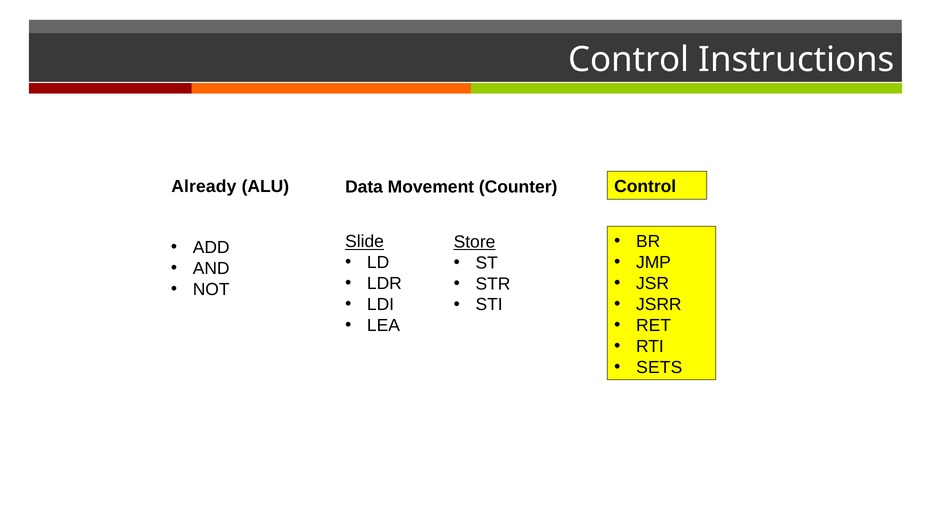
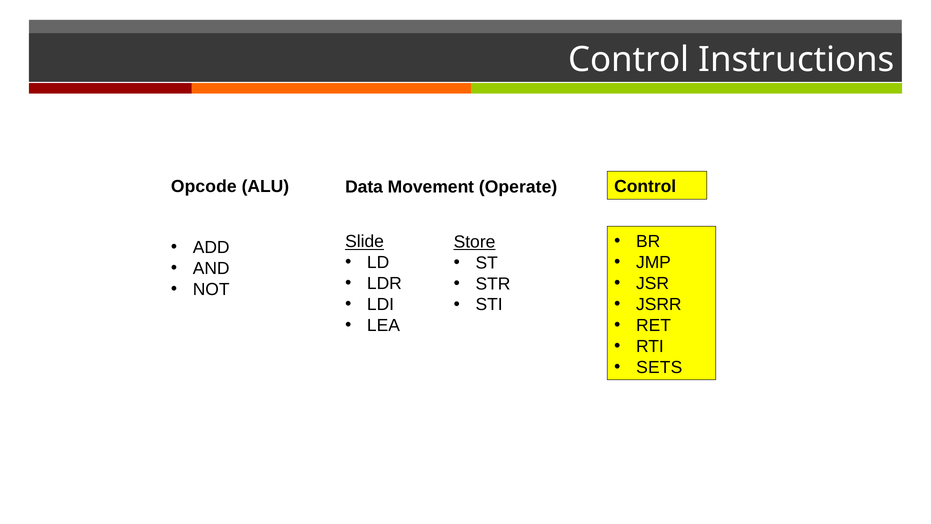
Already: Already -> Opcode (204, 187)
Counter: Counter -> Operate (518, 187)
